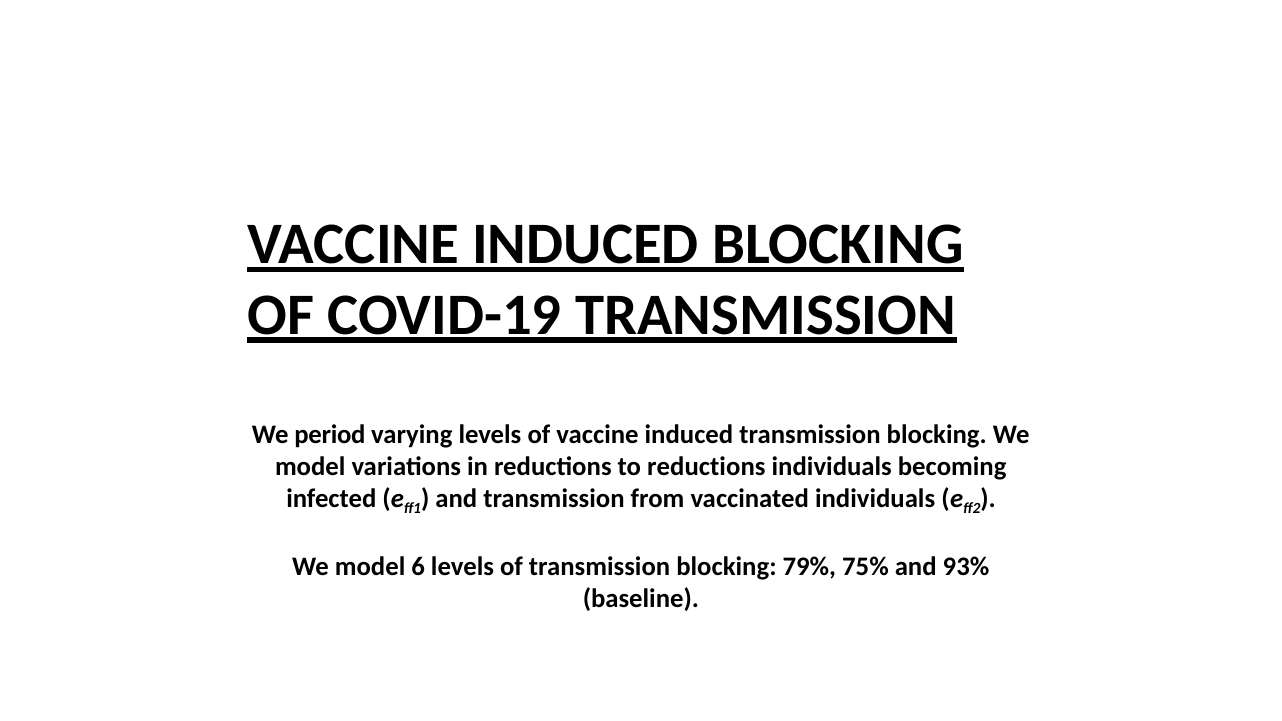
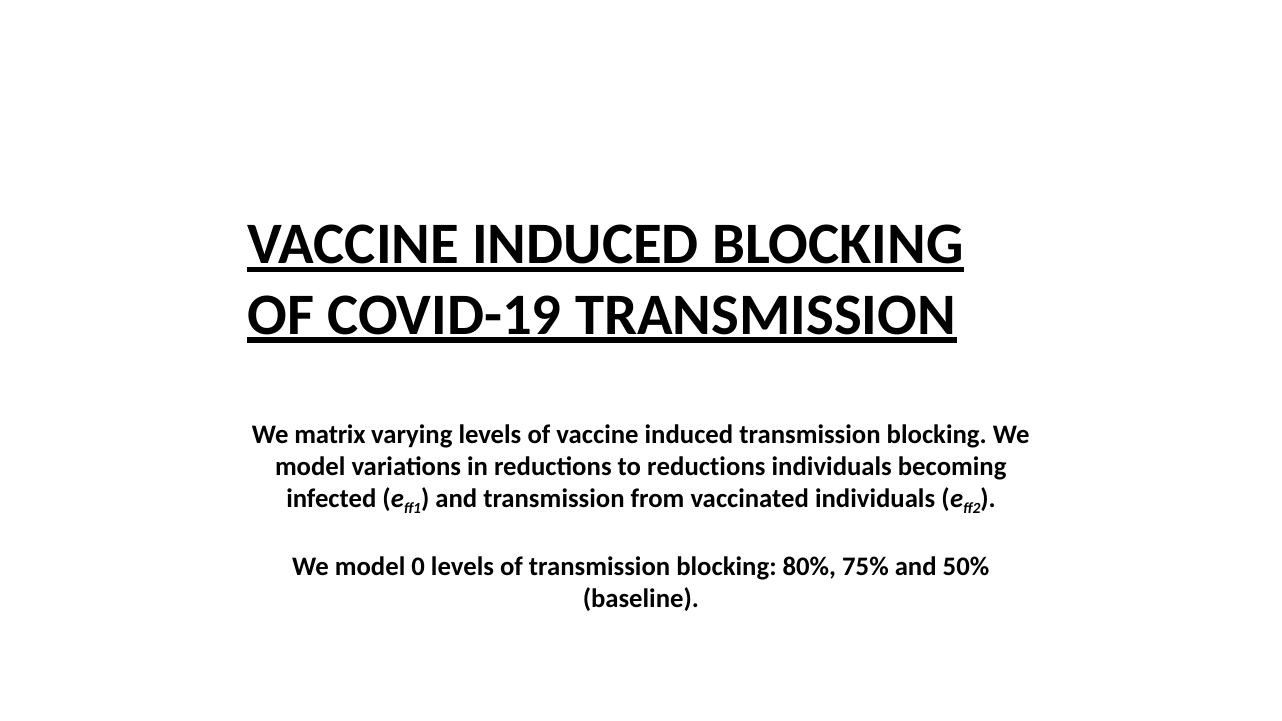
period: period -> matrix (330, 434)
6: 6 -> 0 (418, 567)
79%: 79% -> 80% (809, 567)
93%: 93% -> 50% (966, 567)
